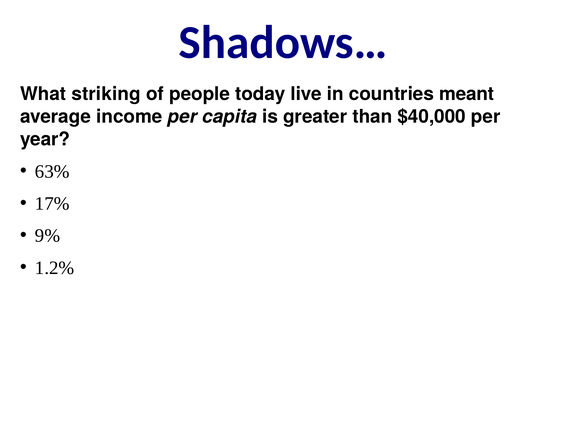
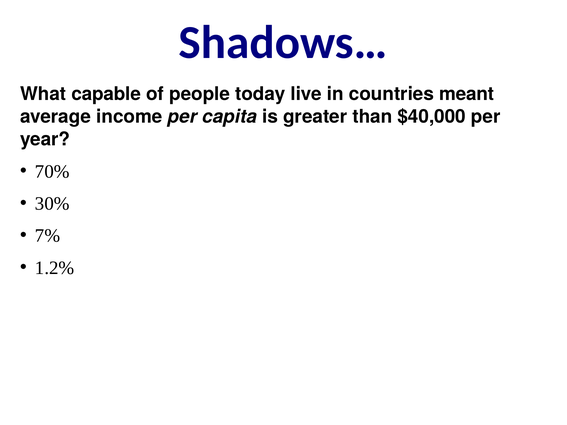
striking: striking -> capable (106, 94)
63%: 63% -> 70% (52, 172)
17%: 17% -> 30% (52, 204)
9%: 9% -> 7% (48, 236)
